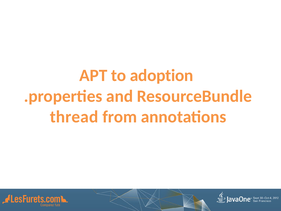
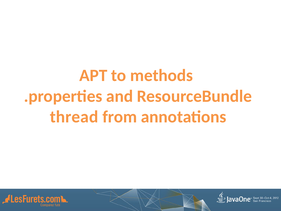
adoption: adoption -> methods (162, 75)
